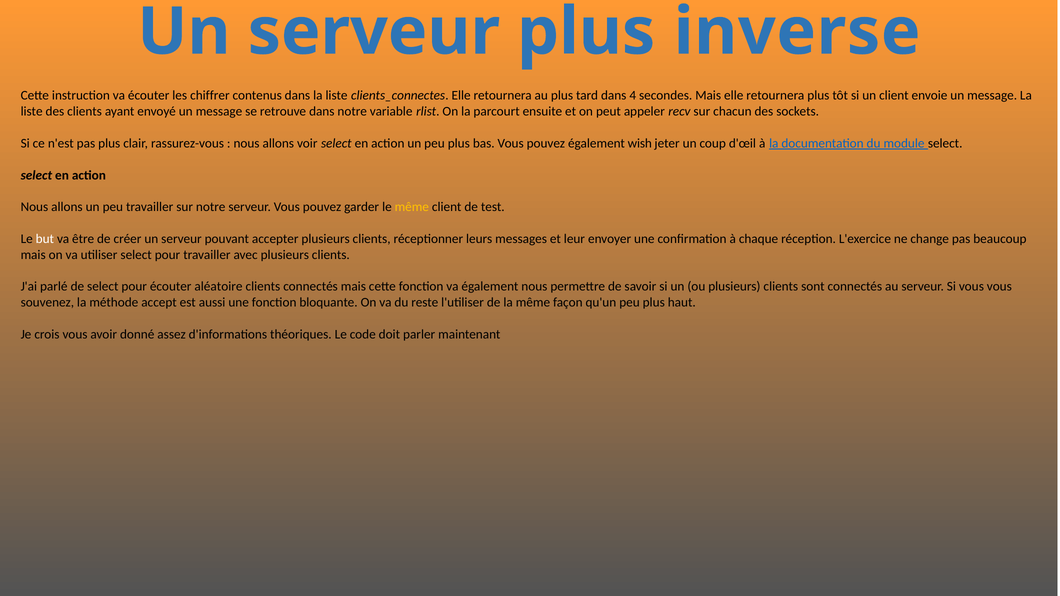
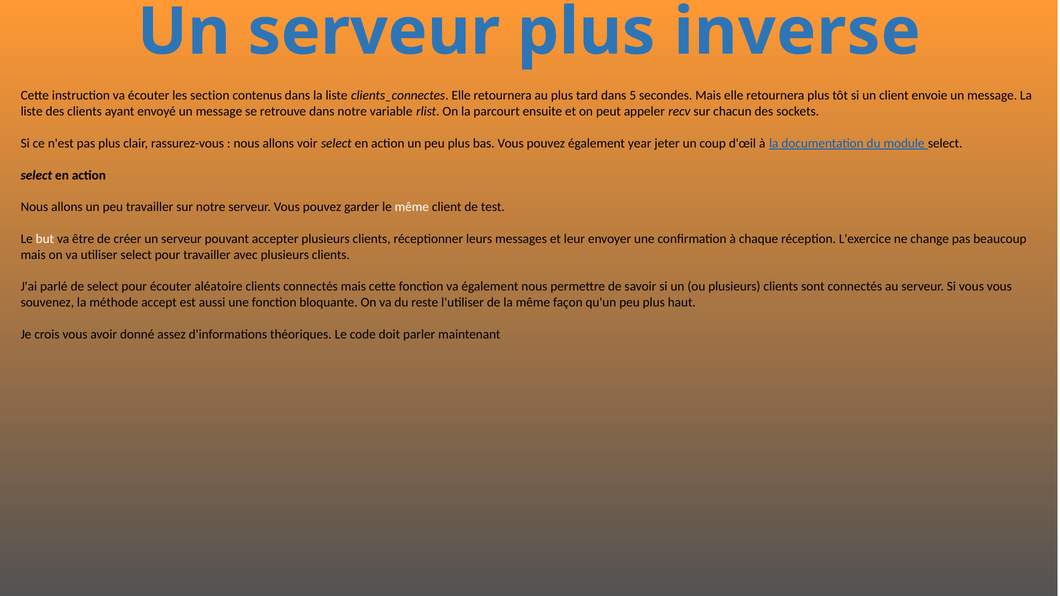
chiffrer: chiffrer -> section (210, 96)
4: 4 -> 5 (633, 96)
wish: wish -> year (640, 143)
même colour: yellow -> white (412, 207)
